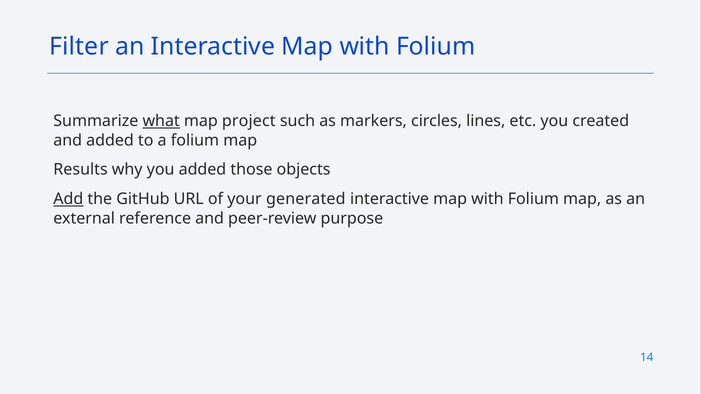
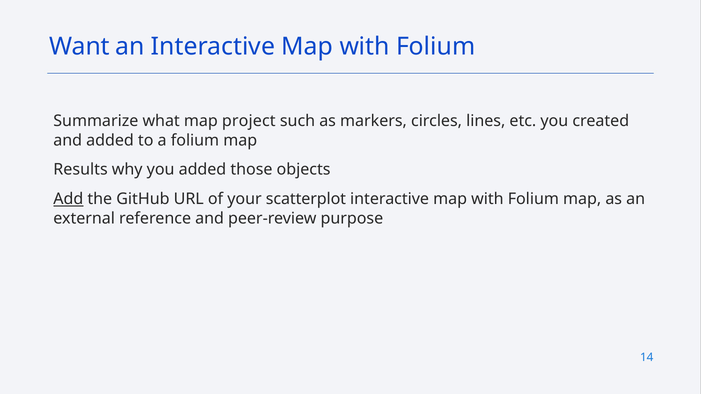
Filter: Filter -> Want (79, 47)
what underline: present -> none (161, 121)
generated: generated -> scatterplot (306, 199)
